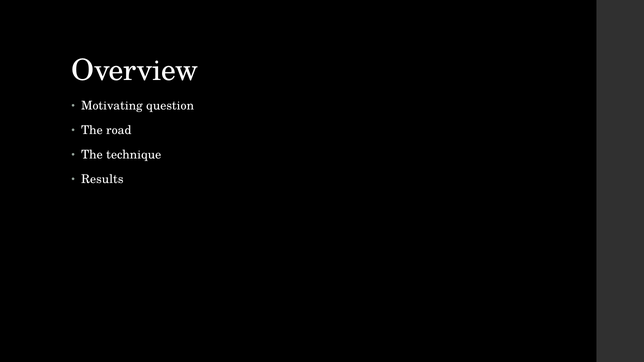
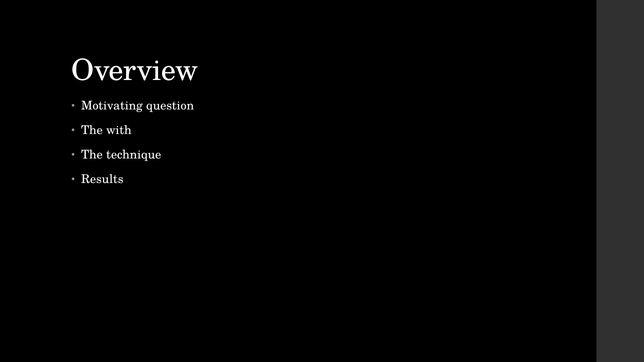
road: road -> with (119, 131)
